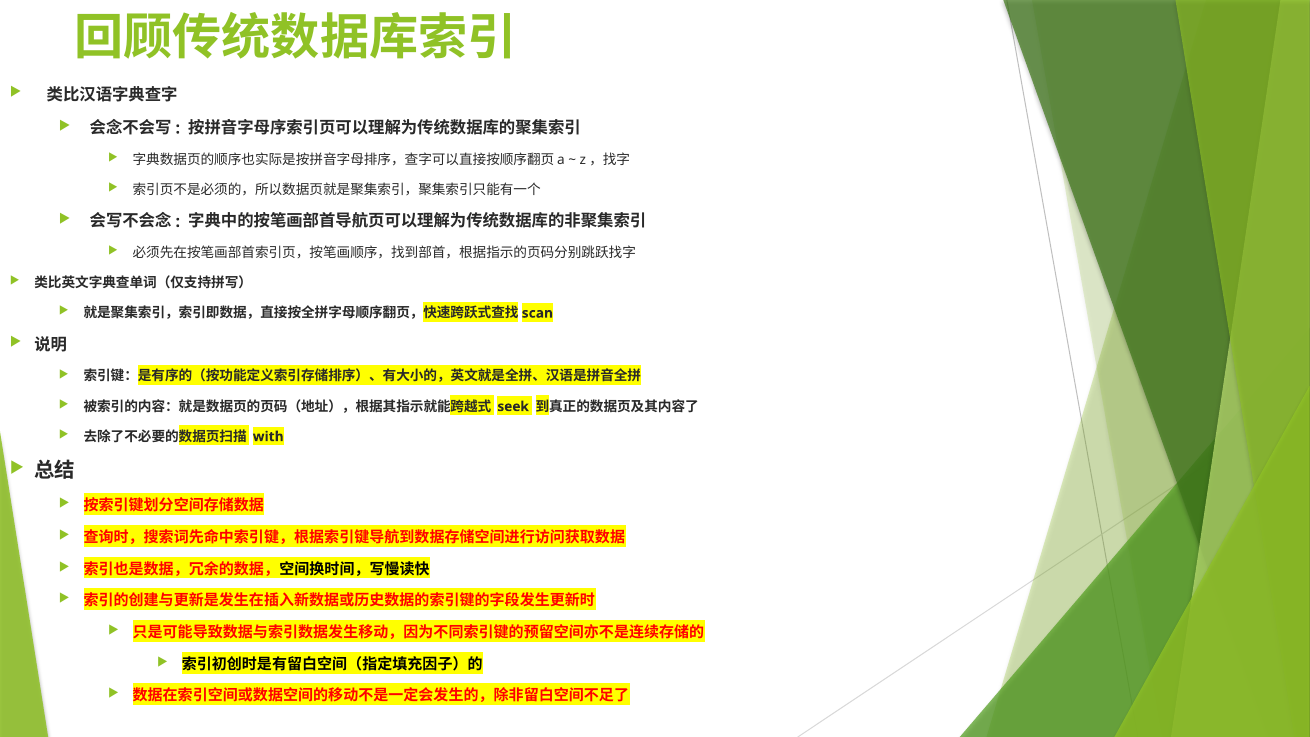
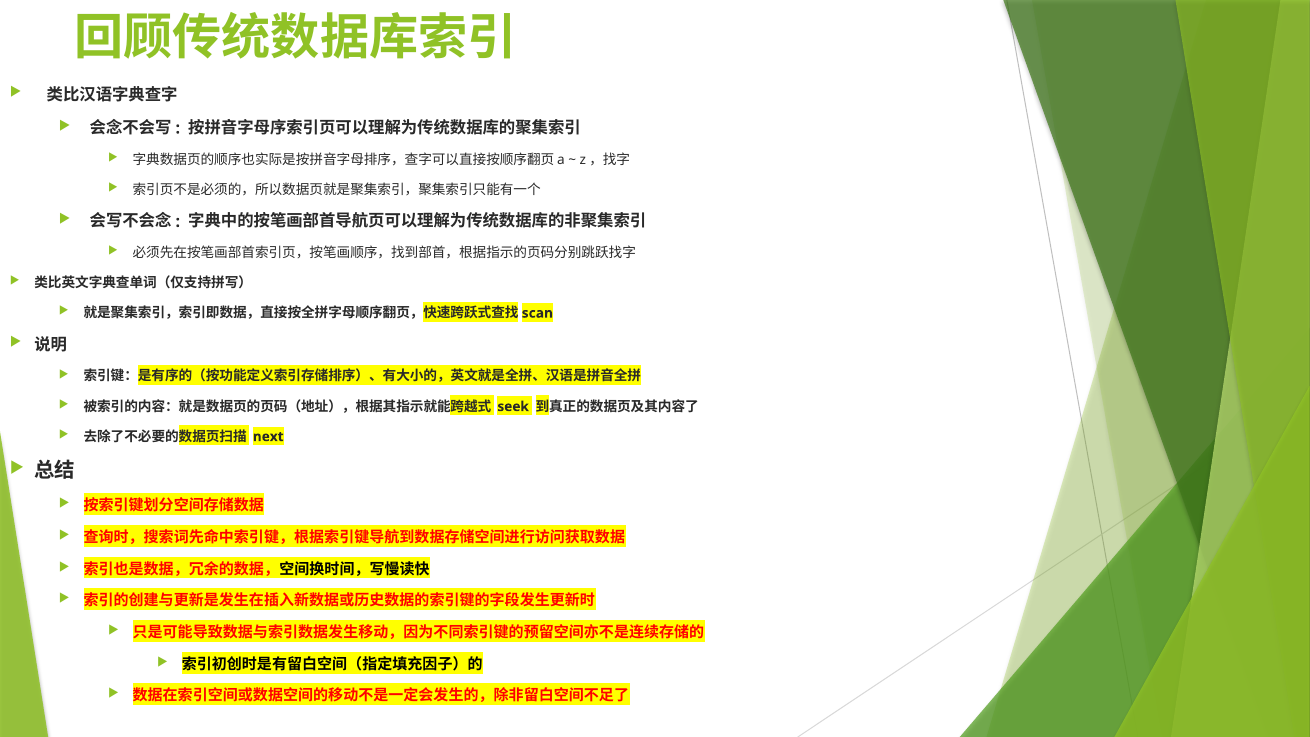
with: with -> next (268, 437)
